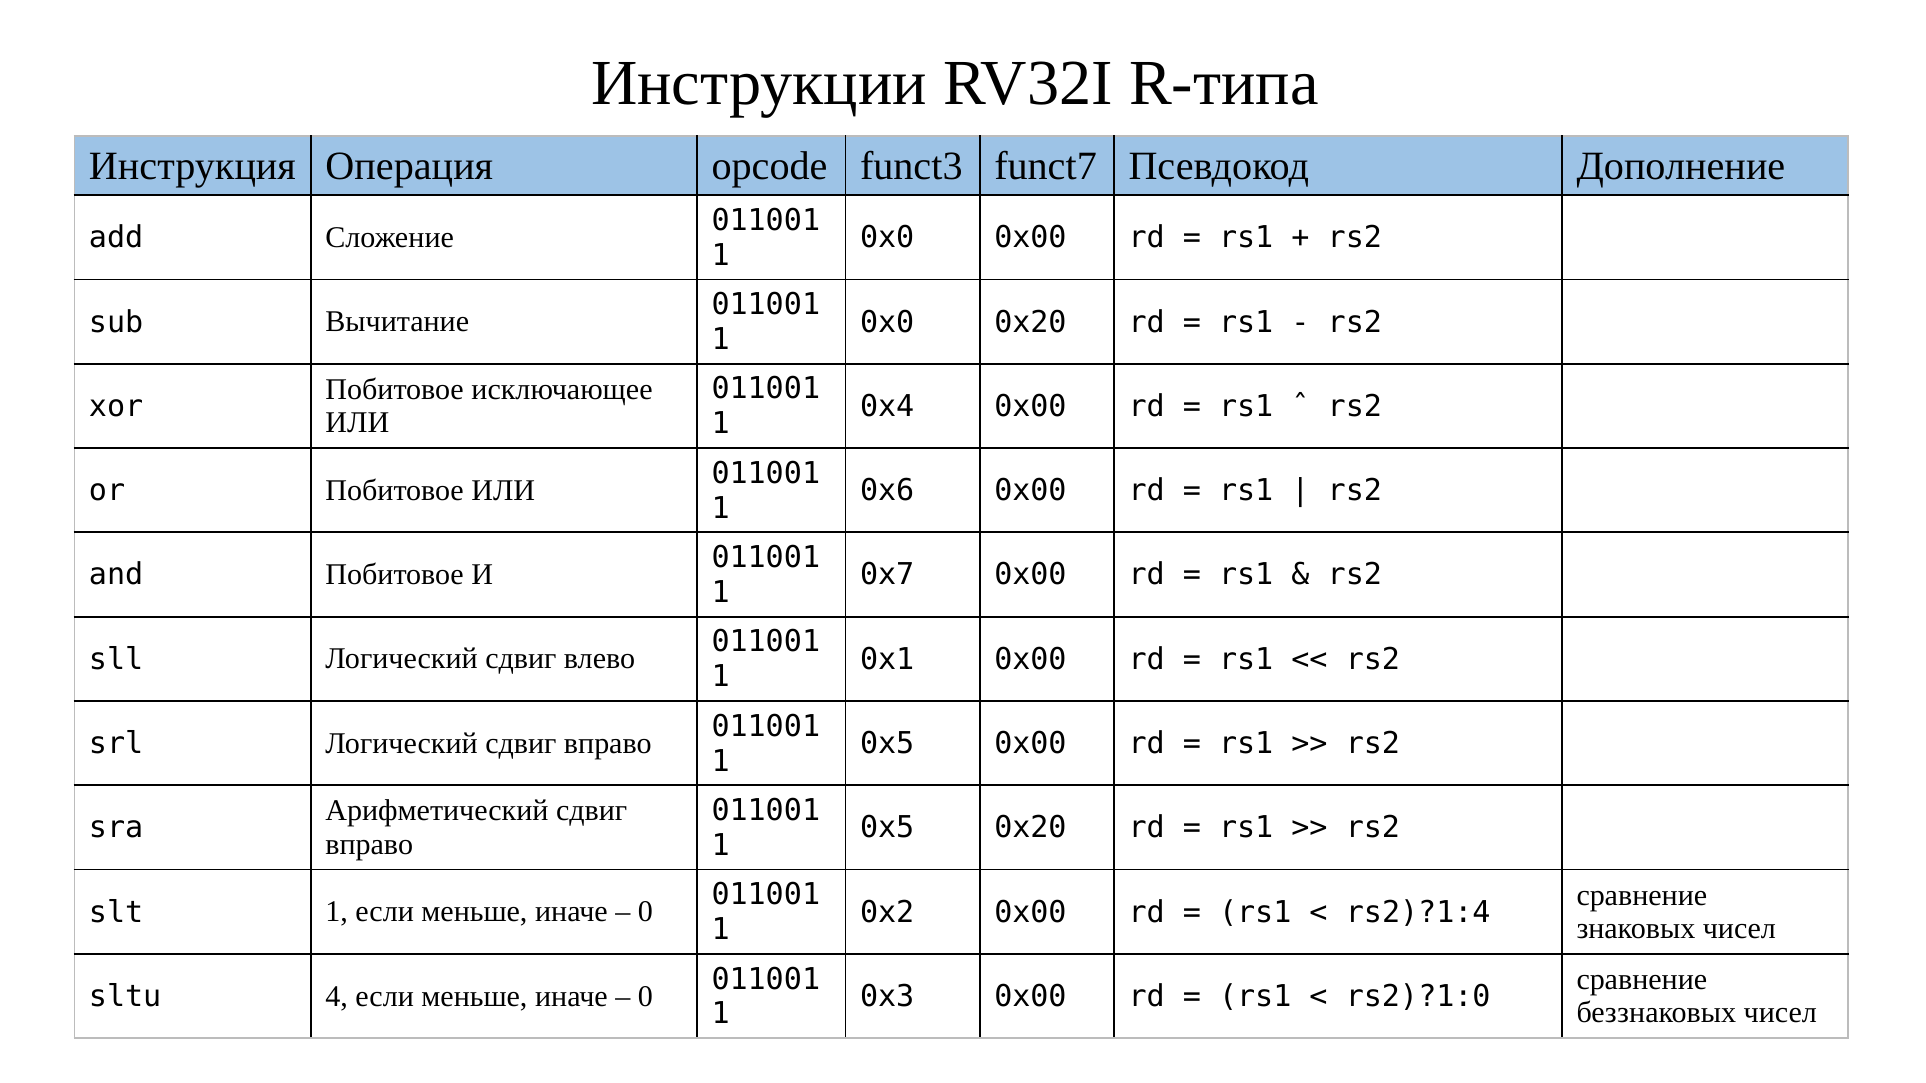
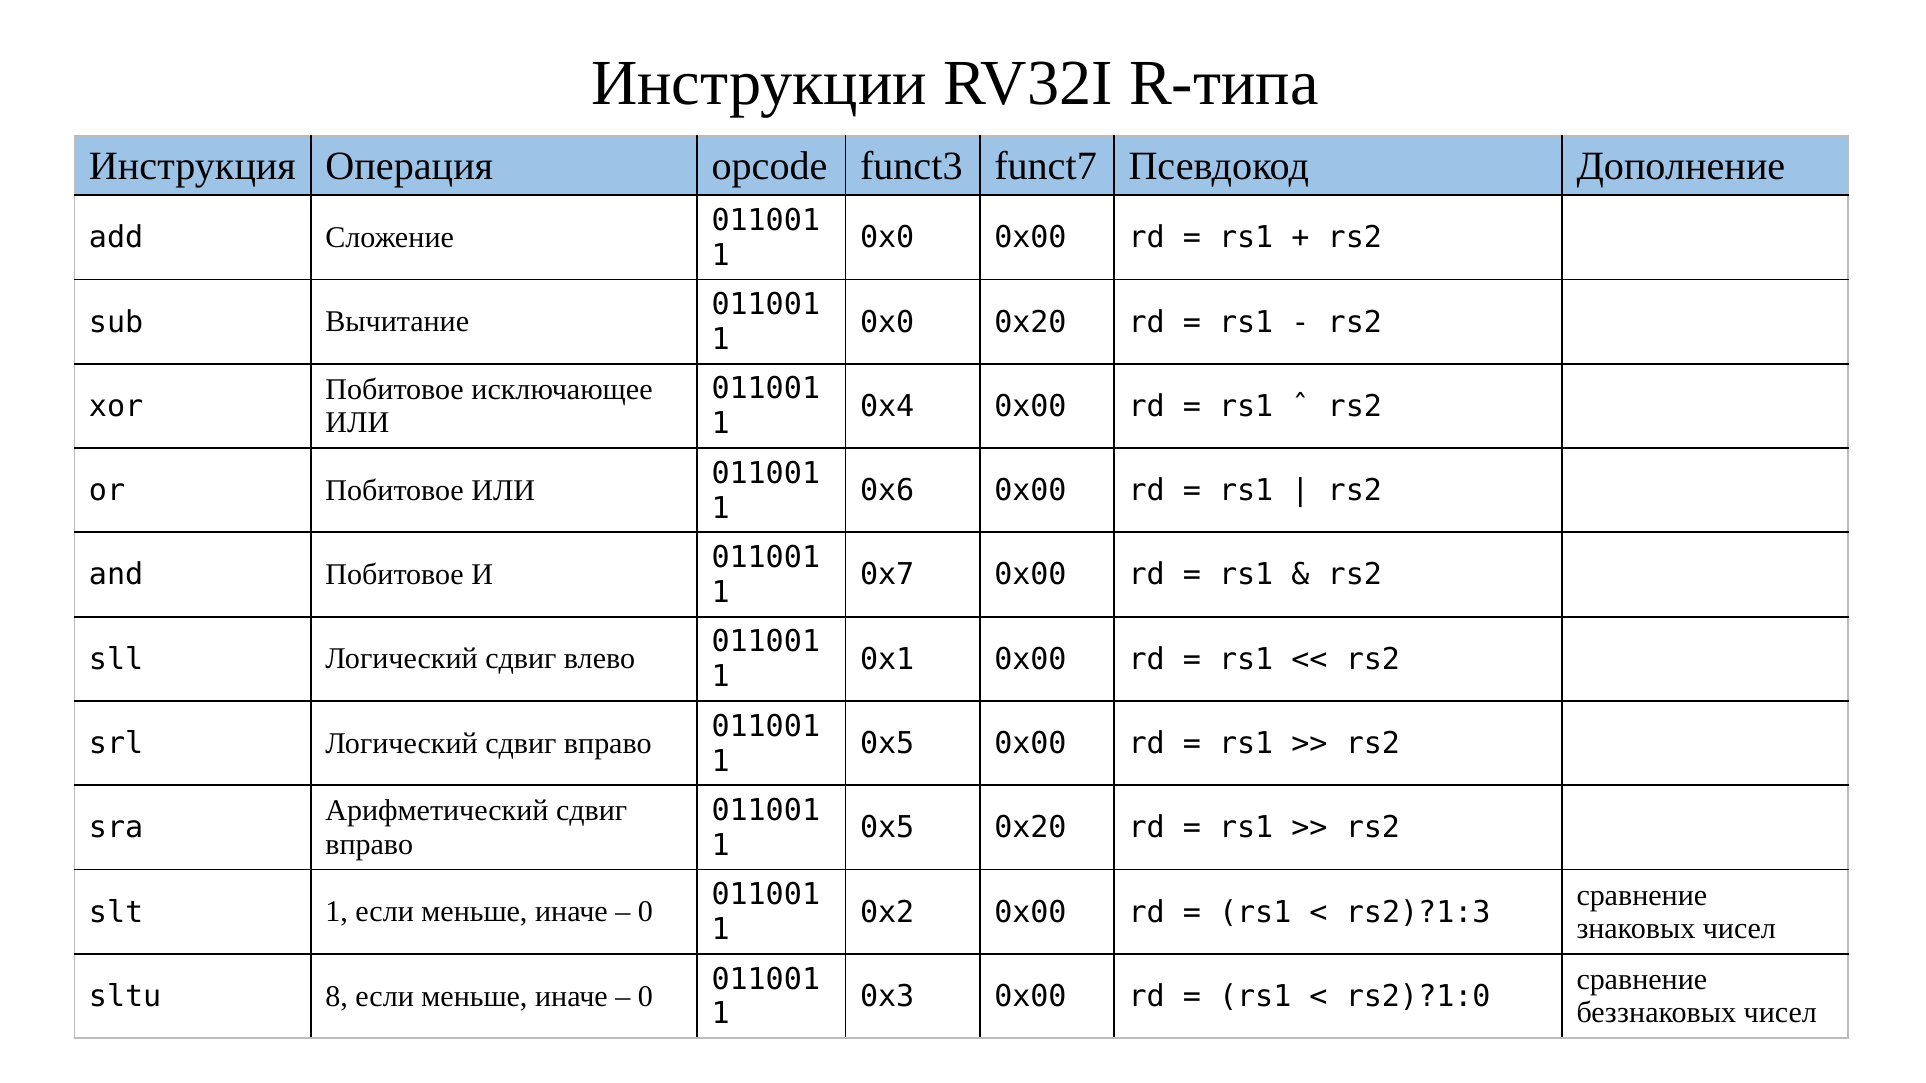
rs2)?1:4: rs2)?1:4 -> rs2)?1:3 (1418, 913)
4: 4 -> 8 (337, 997)
